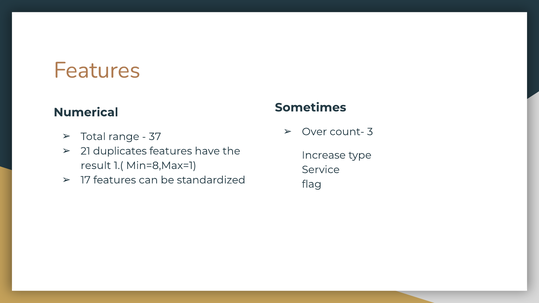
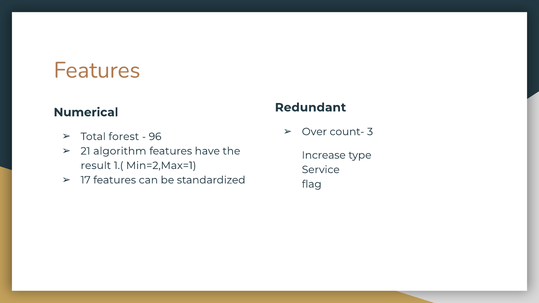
Sometimes: Sometimes -> Redundant (311, 108)
range: range -> forest (124, 137)
37: 37 -> 96 (155, 137)
duplicates: duplicates -> algorithm (120, 151)
Min=8,Max=1: Min=8,Max=1 -> Min=2,Max=1 (161, 166)
